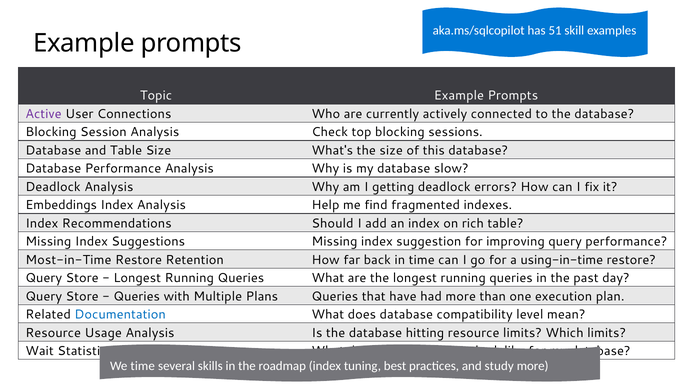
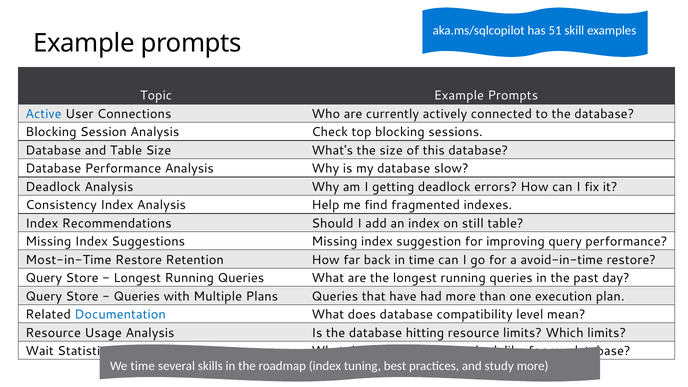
Active colour: purple -> blue (43, 114)
Embeddings: Embeddings -> Consistency (61, 205)
rich: rich -> still (473, 223)
using-in-time: using-in-time -> avoid-in-time (562, 260)
